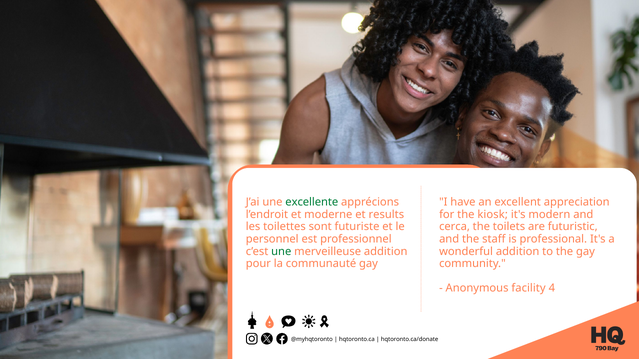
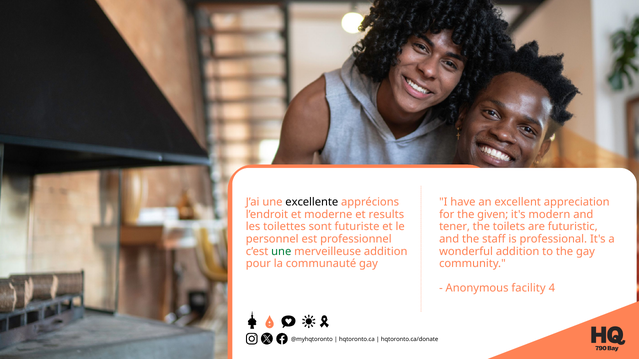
excellente colour: green -> black (312, 202)
kiosk: kiosk -> given (493, 215)
cerca: cerca -> tener (455, 227)
